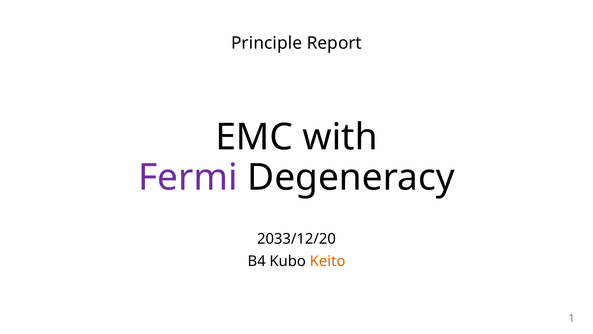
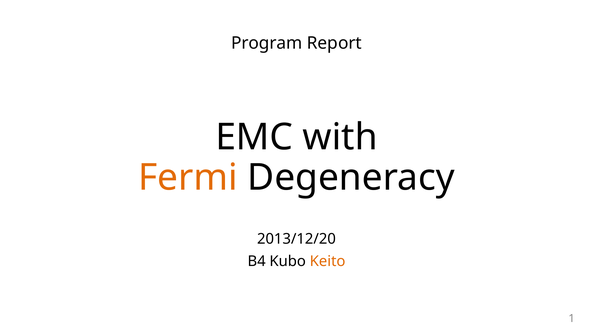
Principle: Principle -> Program (267, 43)
Fermi colour: purple -> orange (188, 177)
2033/12/20: 2033/12/20 -> 2013/12/20 (296, 239)
